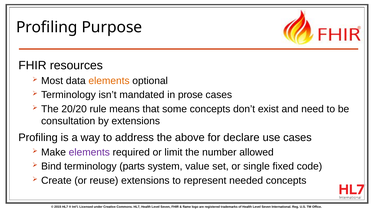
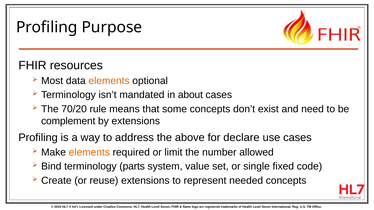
prose: prose -> about (190, 95)
20/20: 20/20 -> 70/20 (74, 109)
consultation: consultation -> complement (68, 121)
elements colour: purple -> orange (89, 152)
